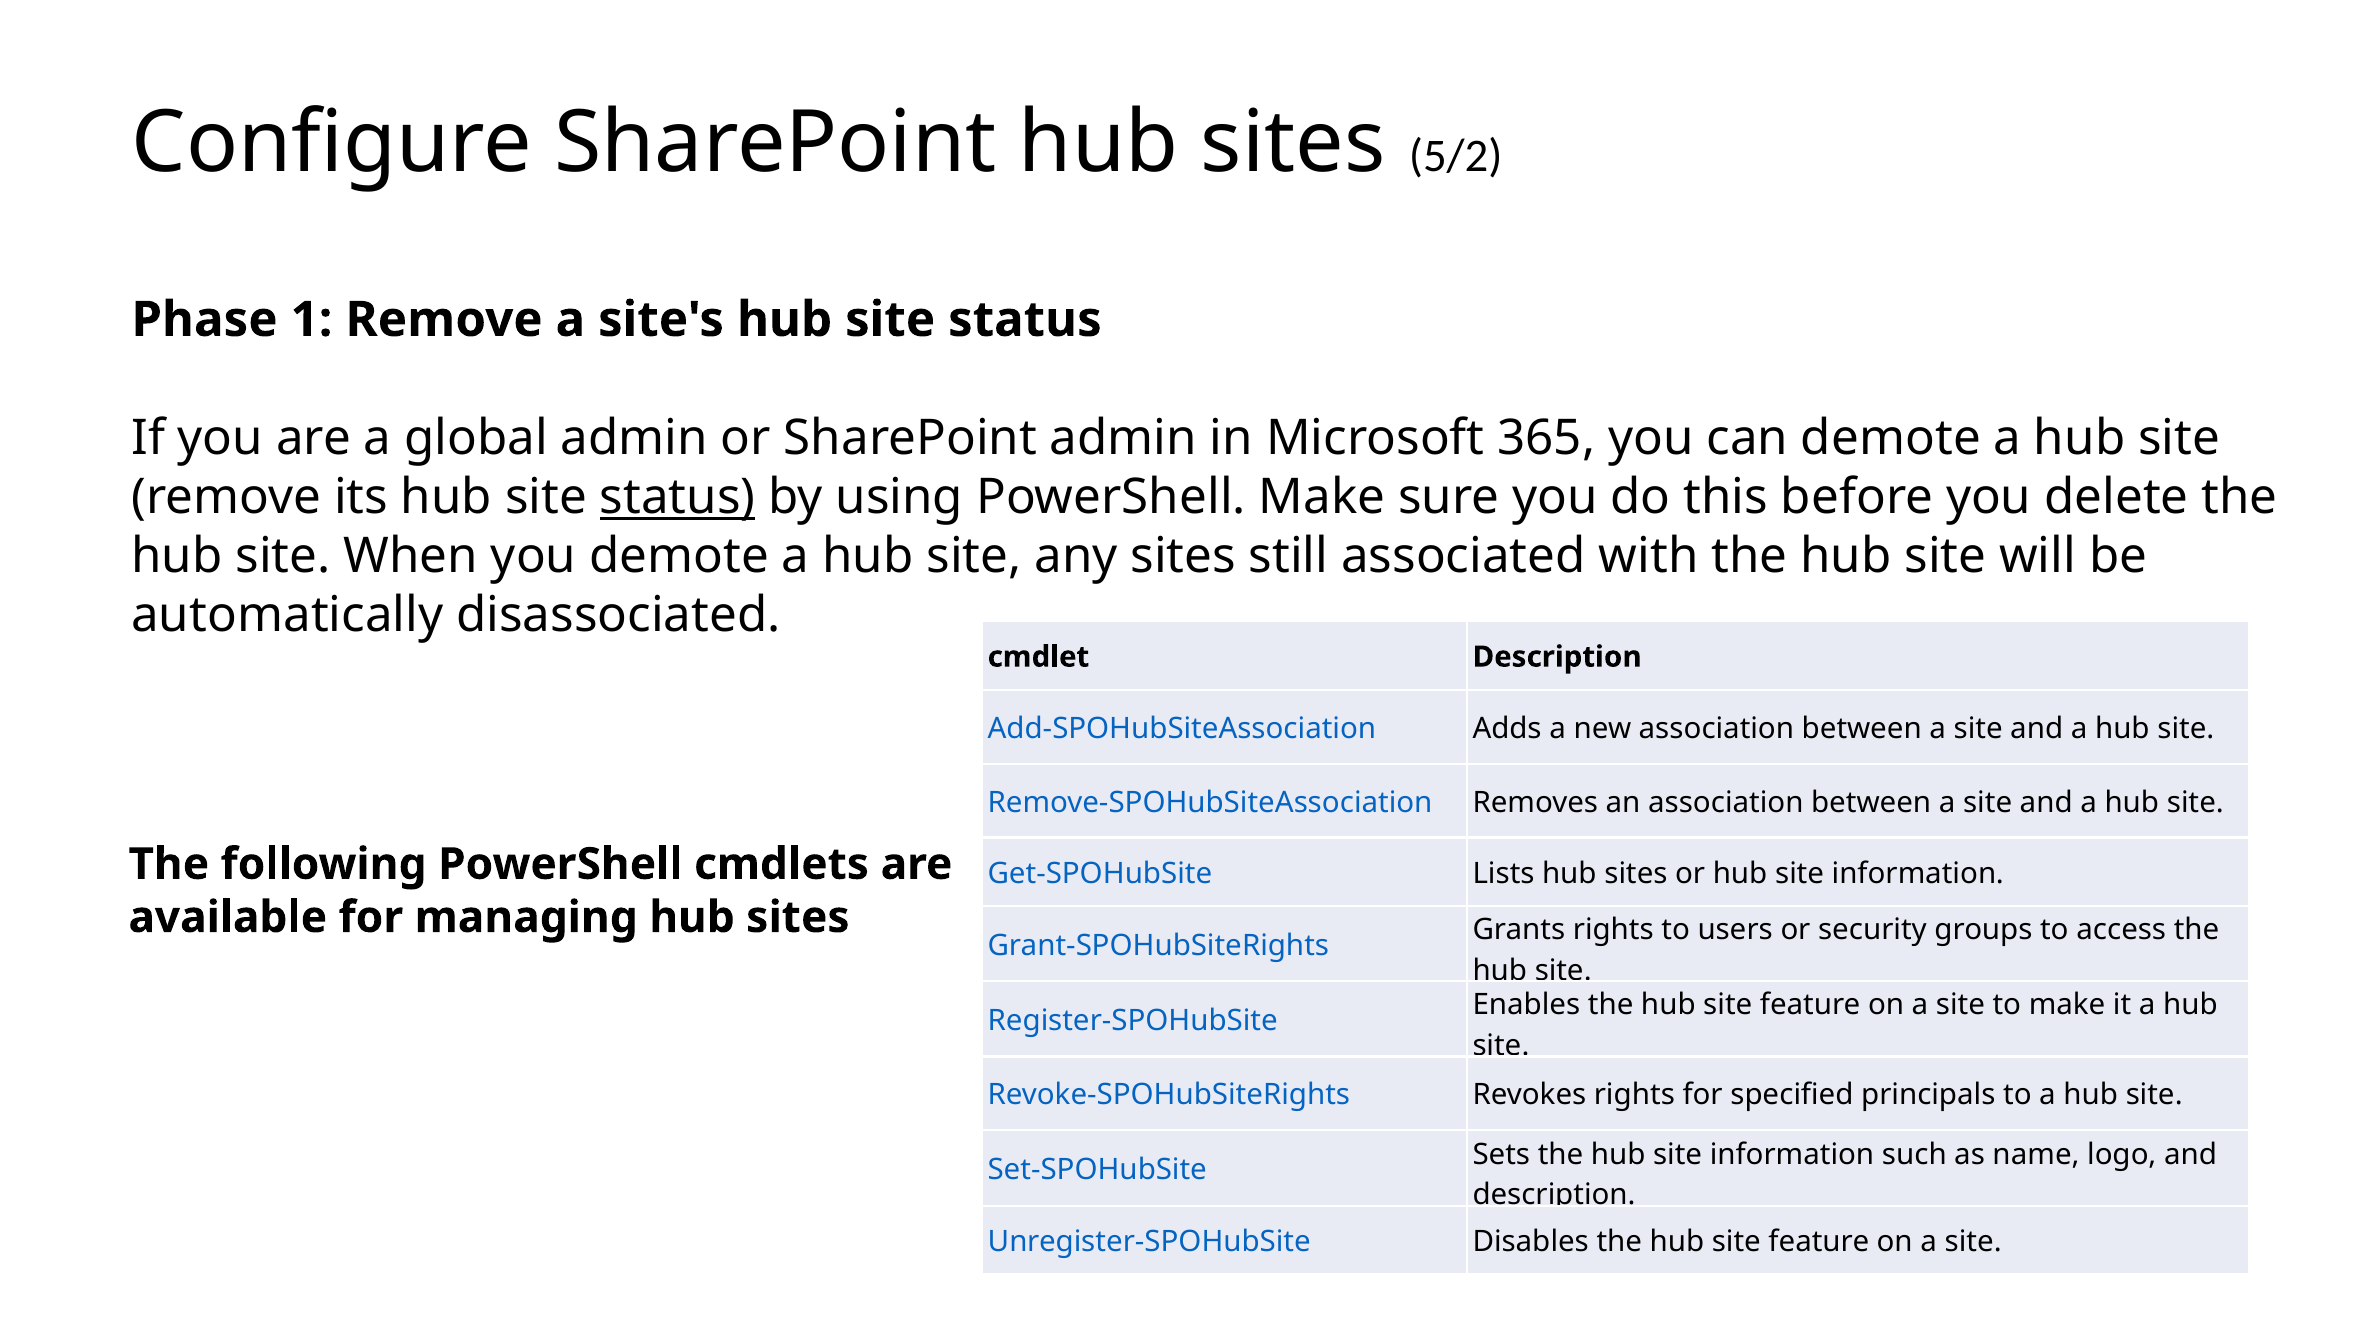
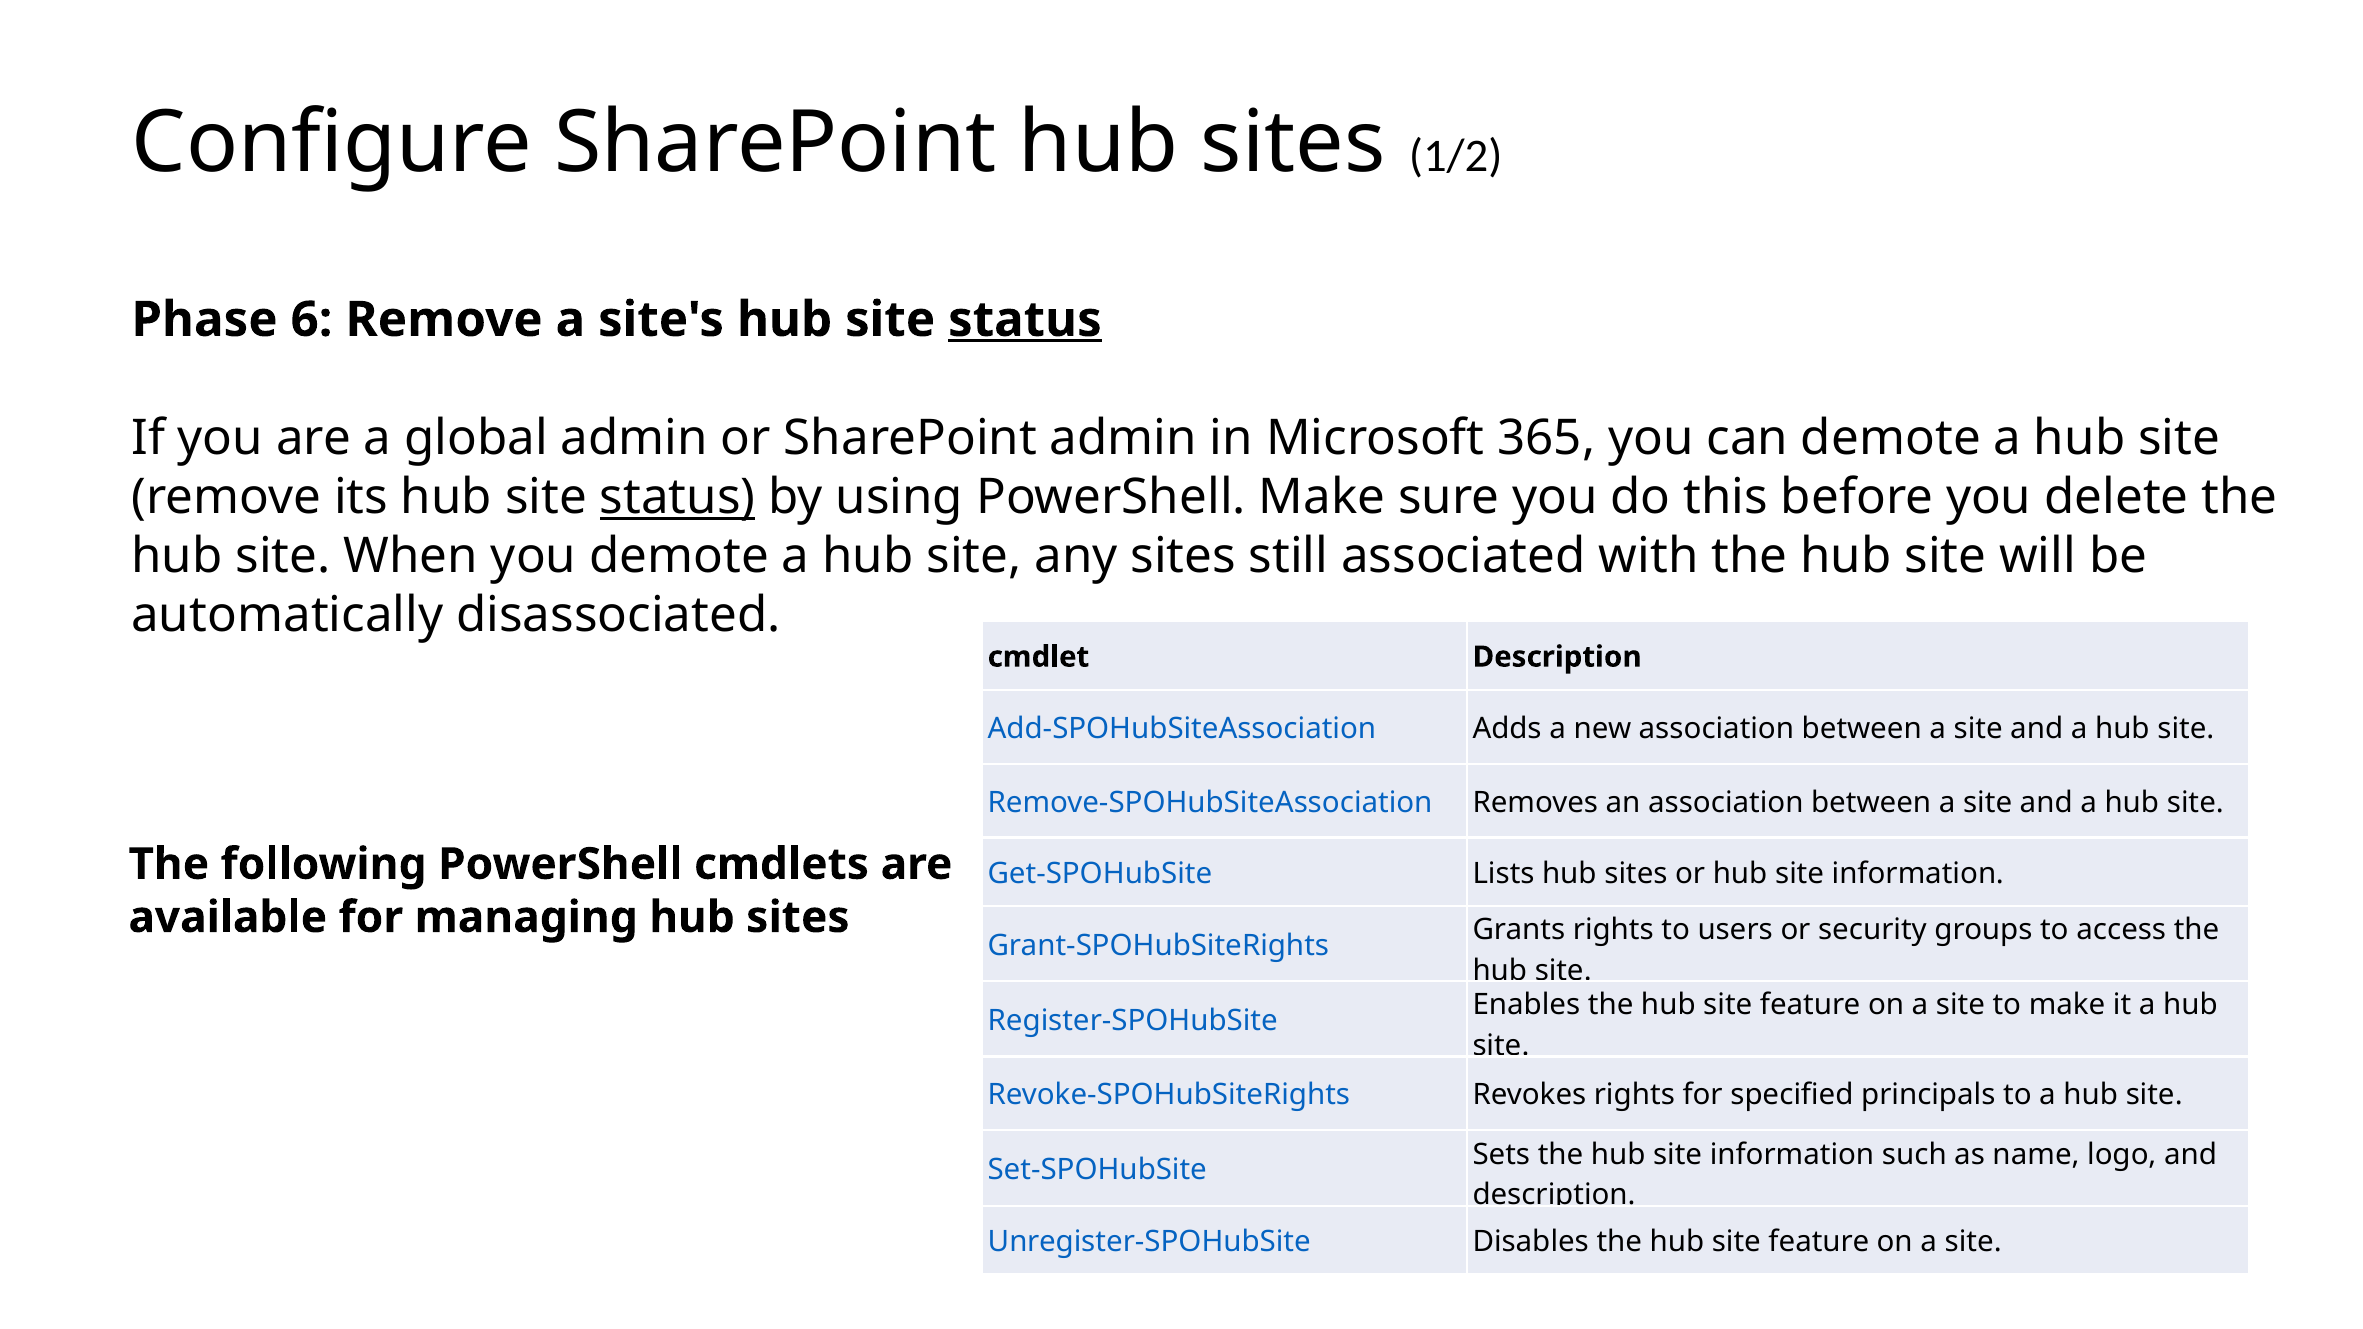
5/2: 5/2 -> 1/2 (1456, 156)
1: 1 -> 6 (312, 320)
status underline: none -> present (1025, 320)
